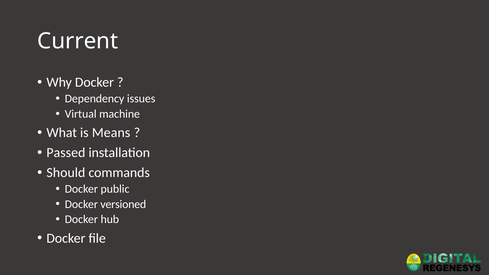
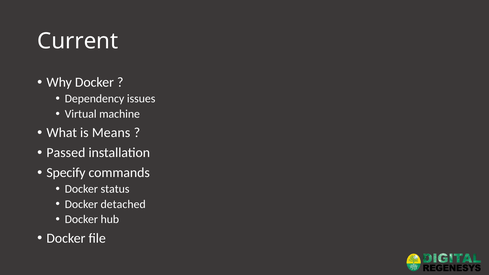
Should: Should -> Specify (66, 173)
public: public -> status (115, 189)
versioned: versioned -> detached (123, 204)
